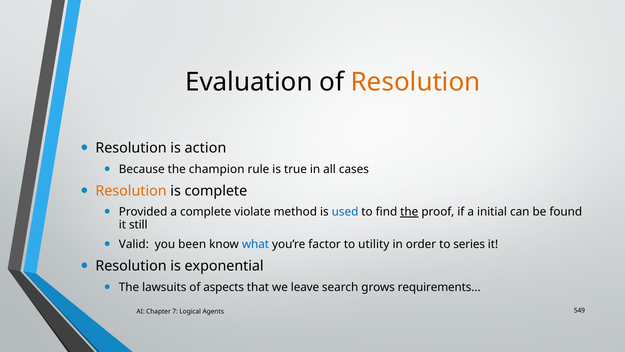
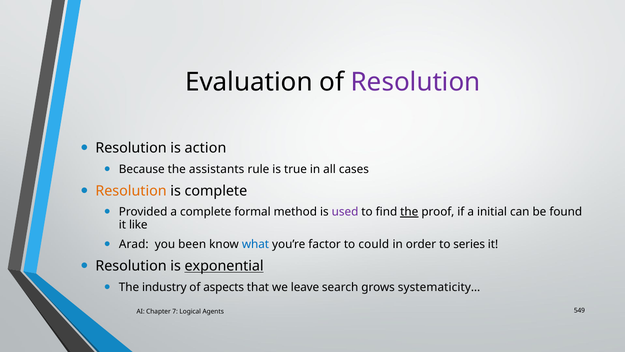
Resolution colour: orange -> purple (416, 82)
champion: champion -> assistants (217, 169)
violate: violate -> formal (253, 212)
used colour: blue -> purple (345, 212)
still: still -> like (138, 224)
Valid: Valid -> Arad (134, 244)
utility: utility -> could (374, 244)
exponential underline: none -> present (224, 266)
lawsuits: lawsuits -> industry (164, 287)
requirements…: requirements… -> systematicity… (439, 287)
